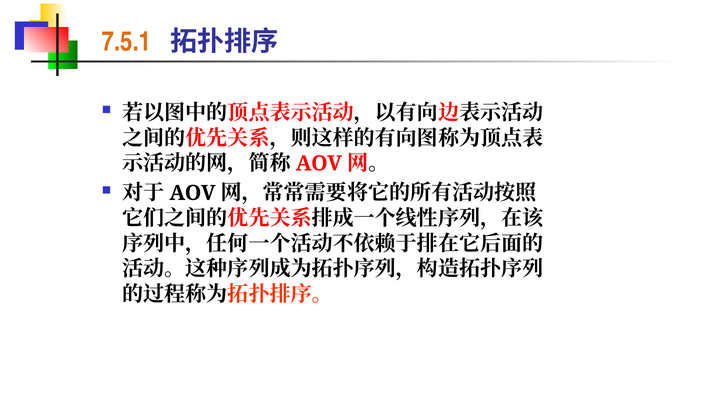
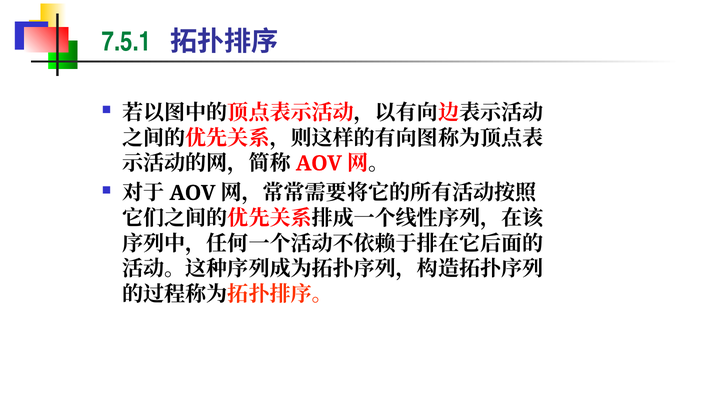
7.5.1 colour: orange -> green (127, 42)
